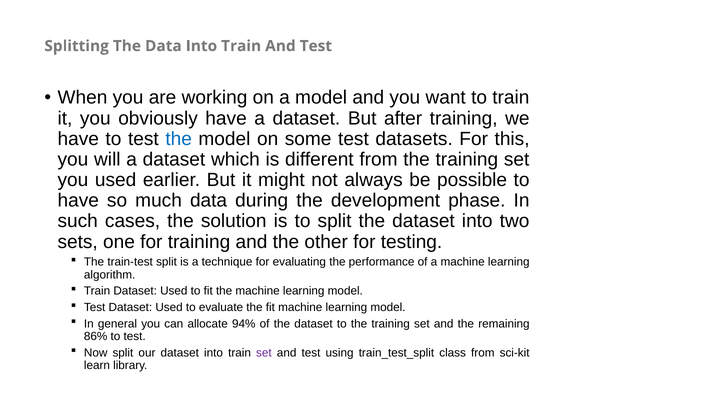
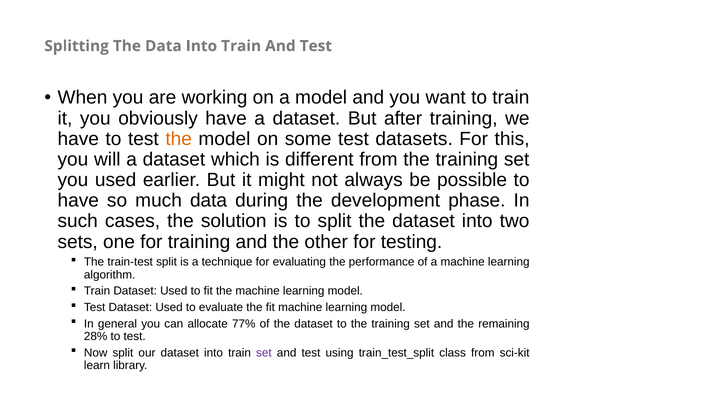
the colour: blue -> orange (179, 139)
94%: 94% -> 77% (244, 324)
86%: 86% -> 28% (96, 336)
